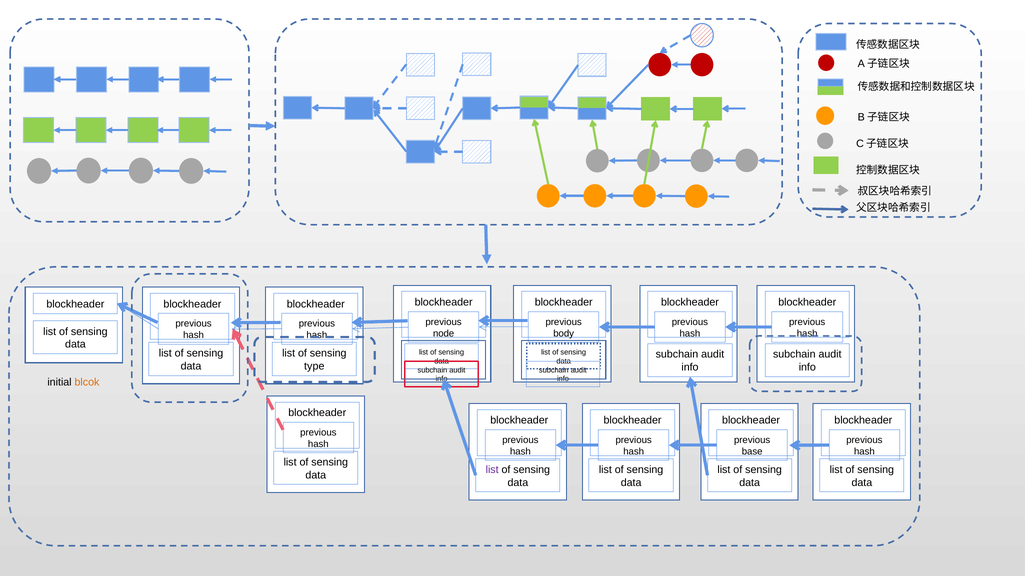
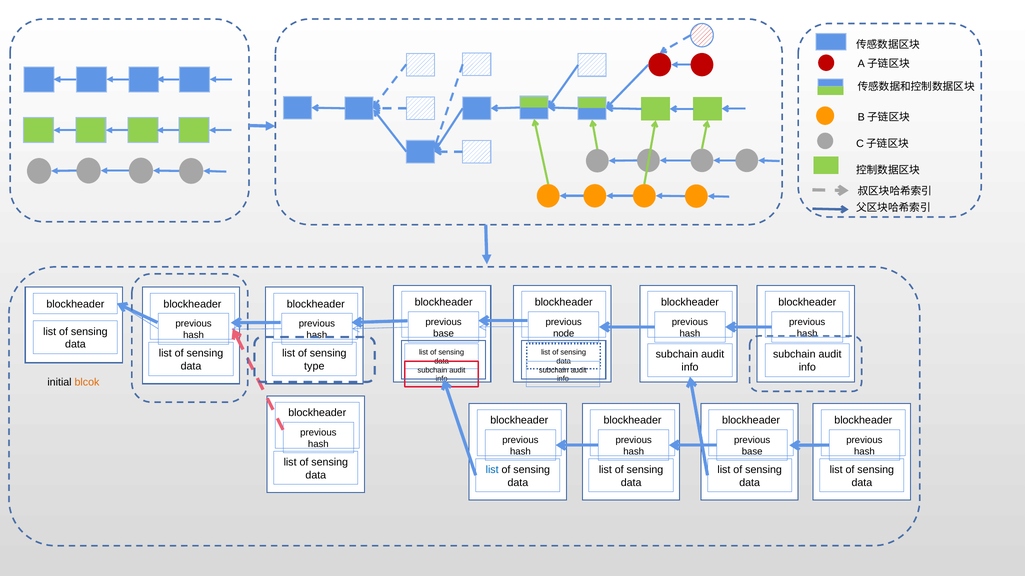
node: node -> base (444, 334)
body: body -> node (564, 334)
list colour: purple -> blue (492, 470)
